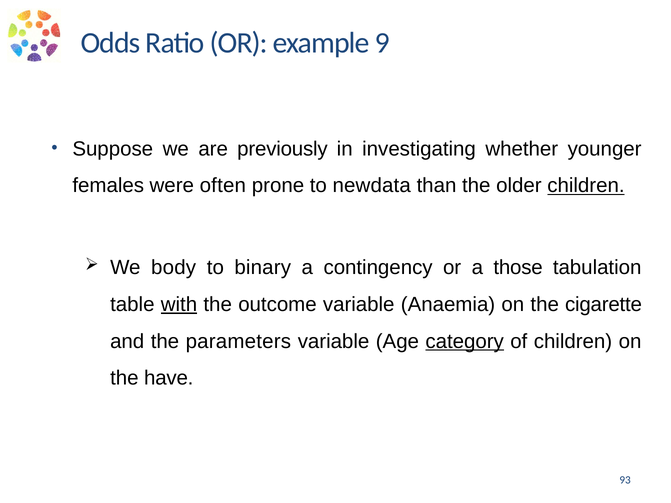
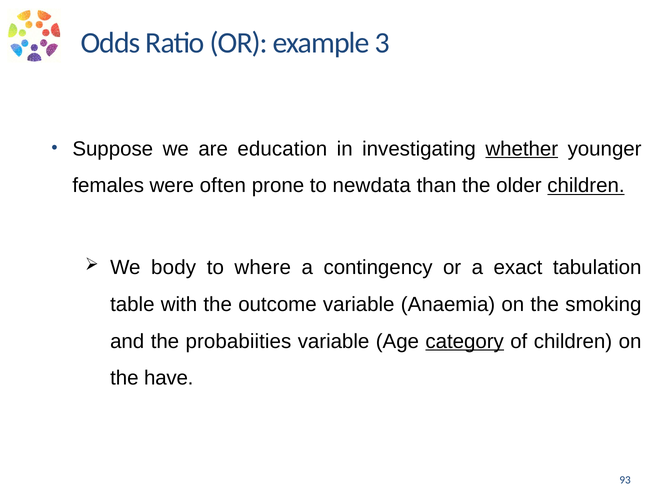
9: 9 -> 3 (382, 43)
previously: previously -> education (282, 149)
whether underline: none -> present (522, 149)
binary: binary -> where (263, 268)
those: those -> exact (518, 268)
with underline: present -> none (179, 305)
cigarette: cigarette -> smoking (603, 305)
parameters: parameters -> probabiities (238, 341)
